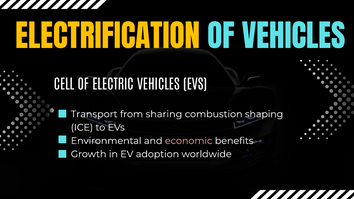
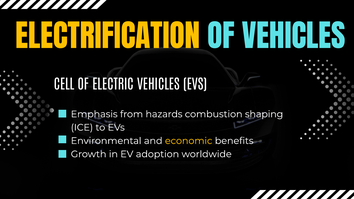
Transport: Transport -> Emphasis (94, 114)
sharing: sharing -> hazards (164, 114)
economic colour: pink -> yellow (189, 141)
